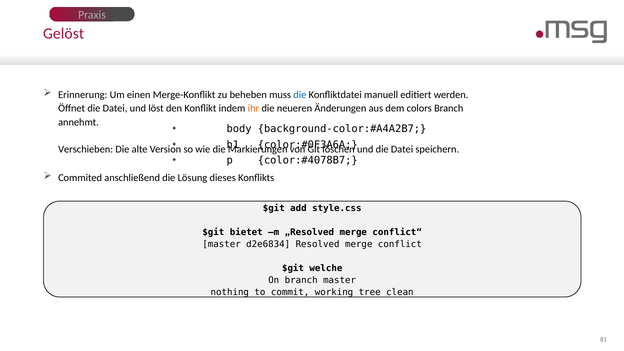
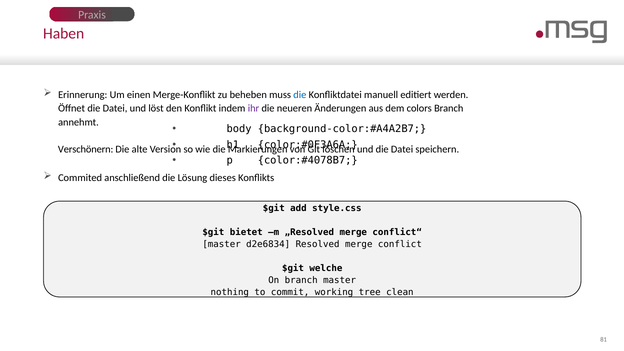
Gelöst: Gelöst -> Haben (64, 33)
ihr colour: orange -> purple (253, 108)
Verschieben: Verschieben -> Verschönern (86, 150)
